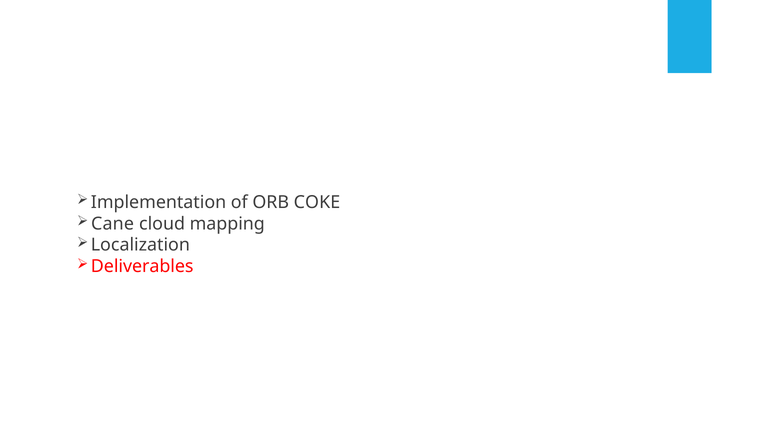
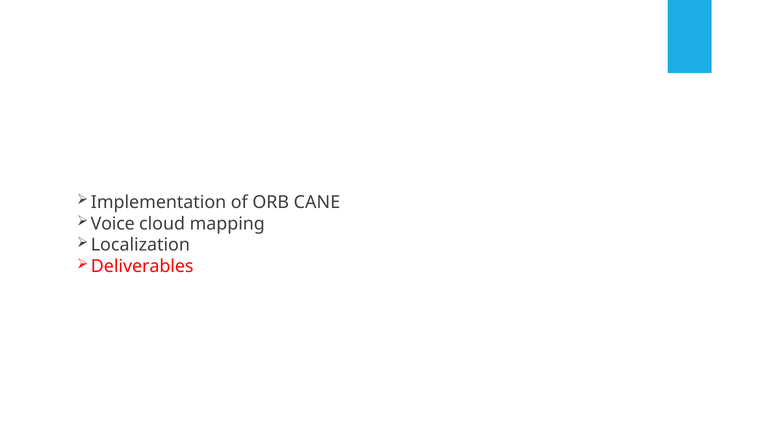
COKE: COKE -> CANE (317, 202)
Cane: Cane -> Voice (113, 223)
